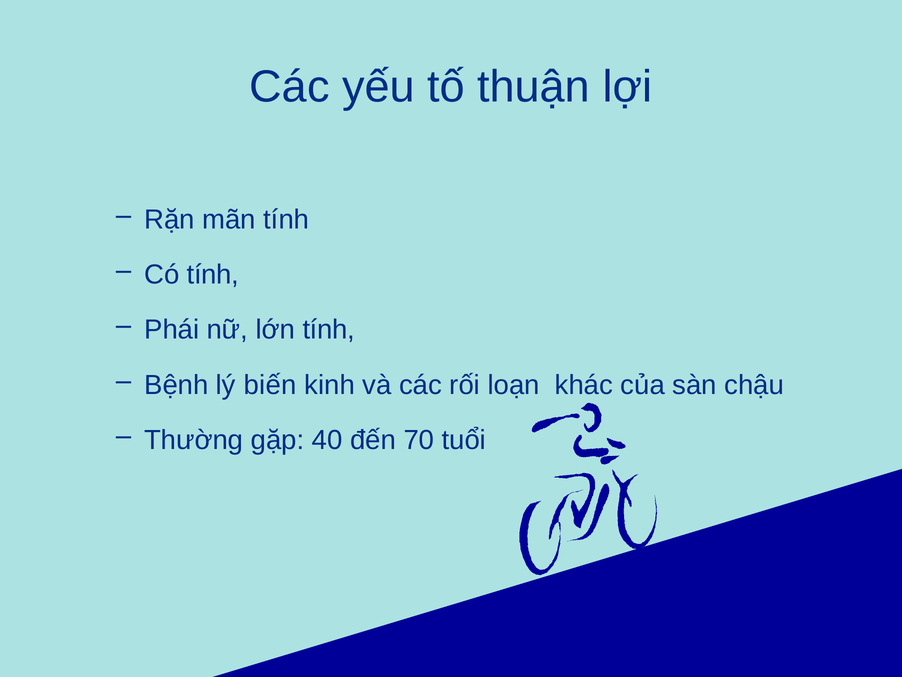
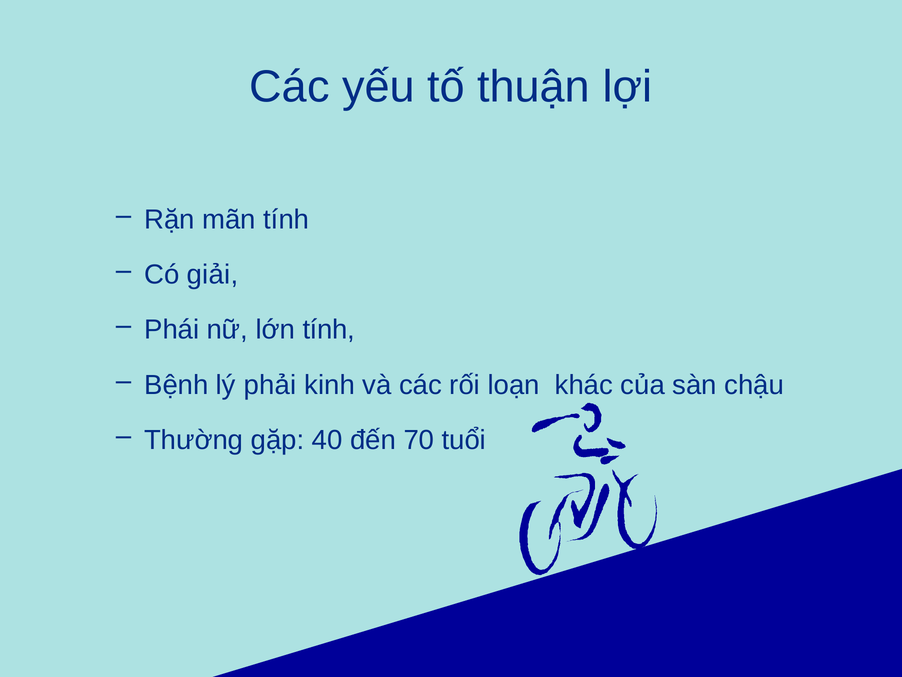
Có tính: tính -> giải (213, 275)
biến: biến -> phải (270, 385)
